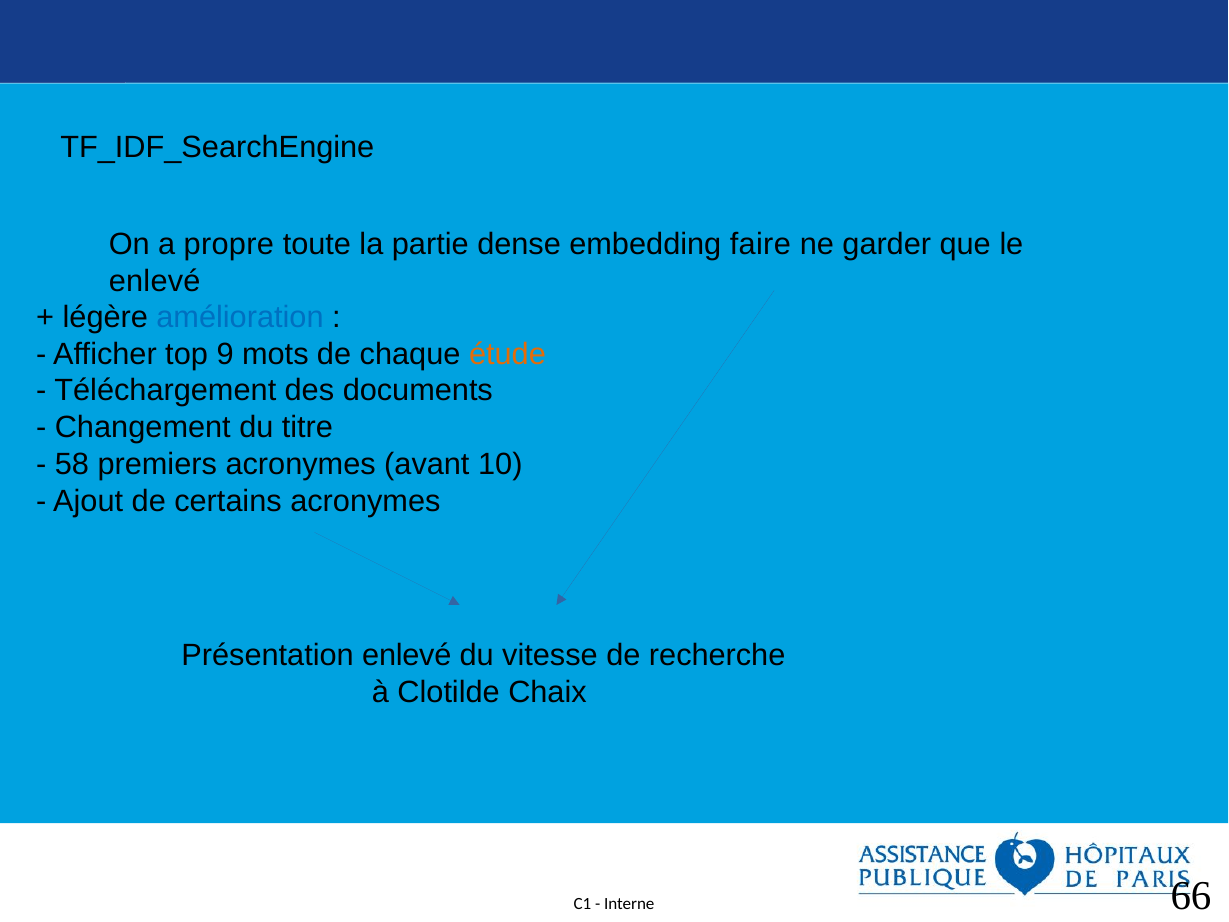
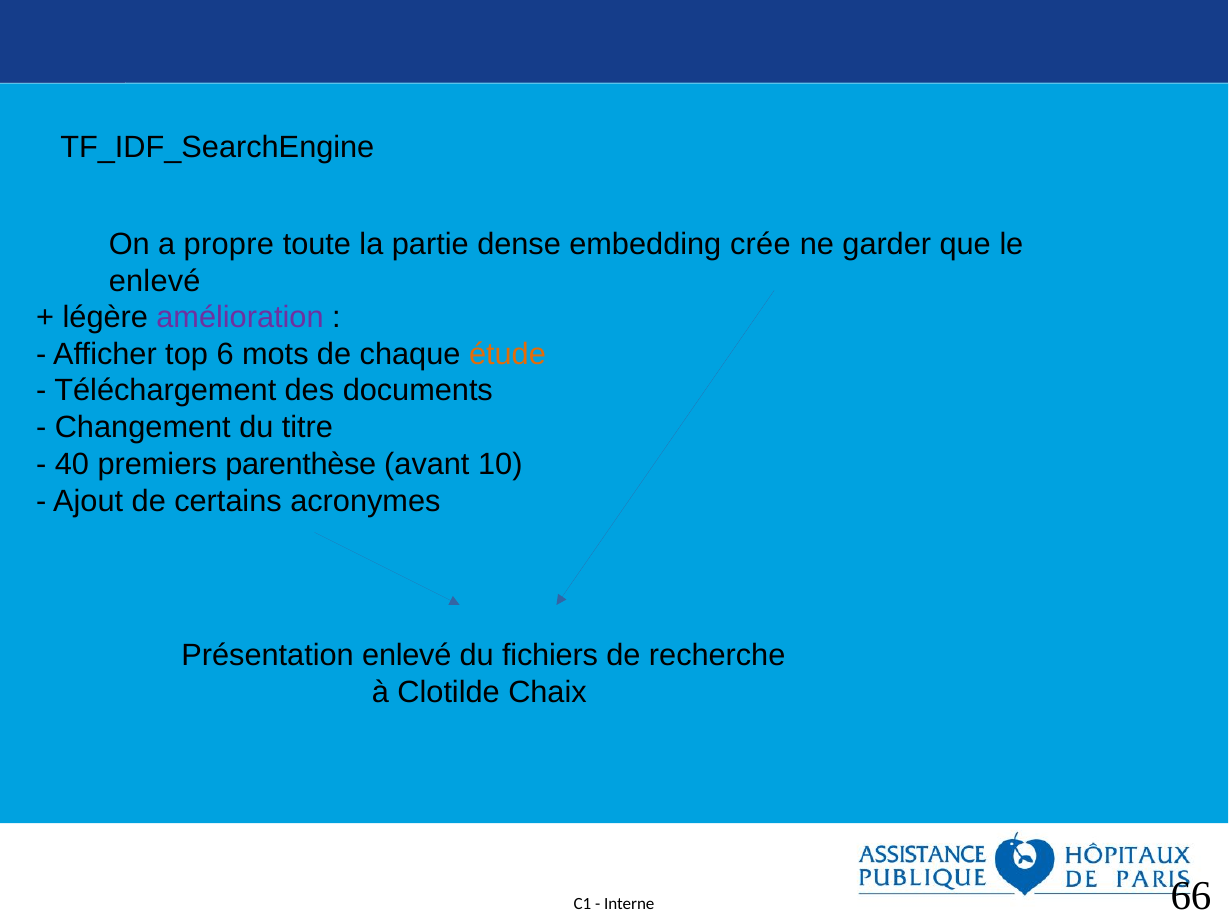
faire: faire -> crée (760, 244)
amélioration colour: blue -> purple (240, 317)
9: 9 -> 6 (225, 354)
58: 58 -> 40 (72, 464)
premiers acronymes: acronymes -> parenthèse (301, 464)
vitesse: vitesse -> fichiers (550, 656)
